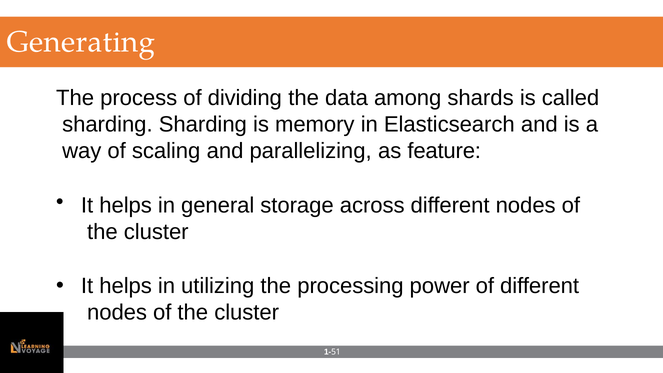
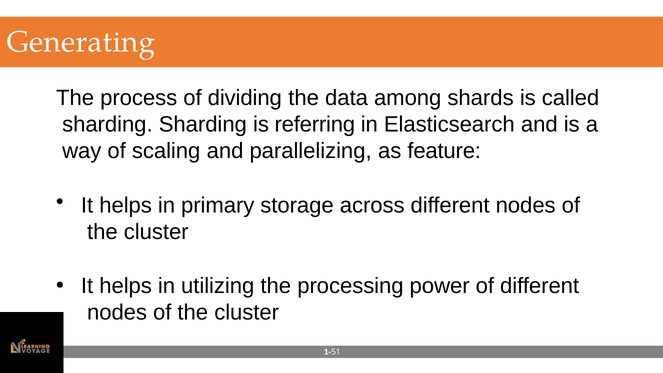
memory: memory -> referring (315, 125)
general: general -> primary (218, 205)
